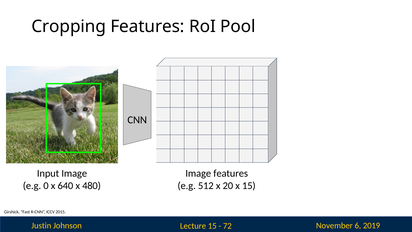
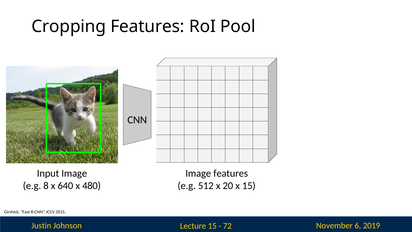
0: 0 -> 8 (46, 186)
